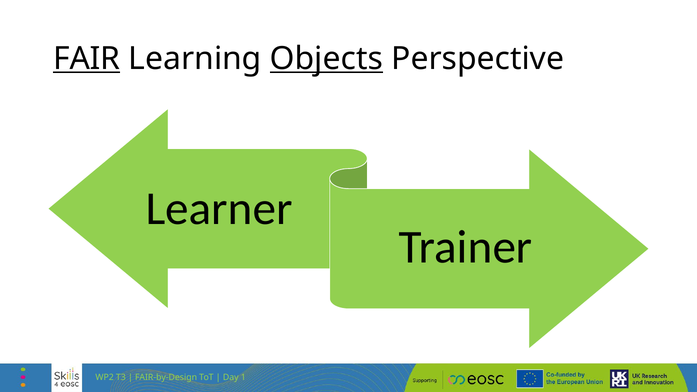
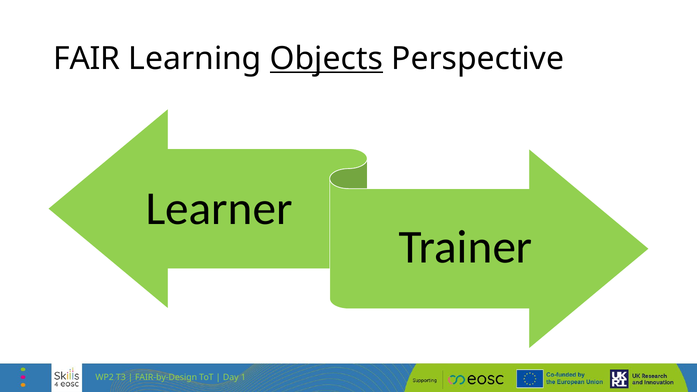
FAIR underline: present -> none (87, 59)
